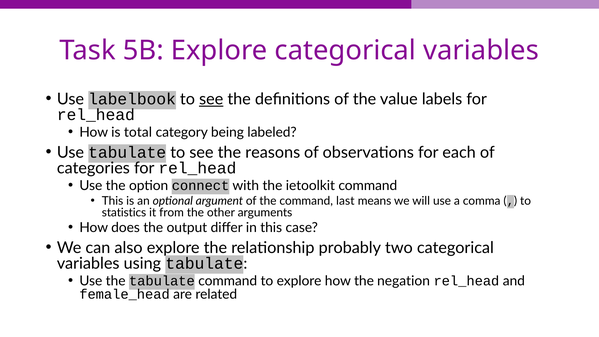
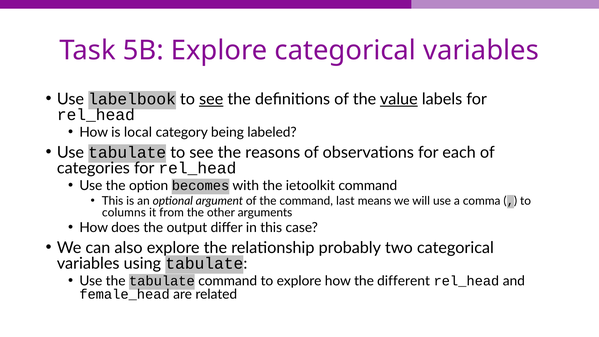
value underline: none -> present (399, 99)
total: total -> local (138, 132)
connect: connect -> becomes (201, 186)
statistics: statistics -> columns (124, 212)
negation: negation -> different (404, 281)
